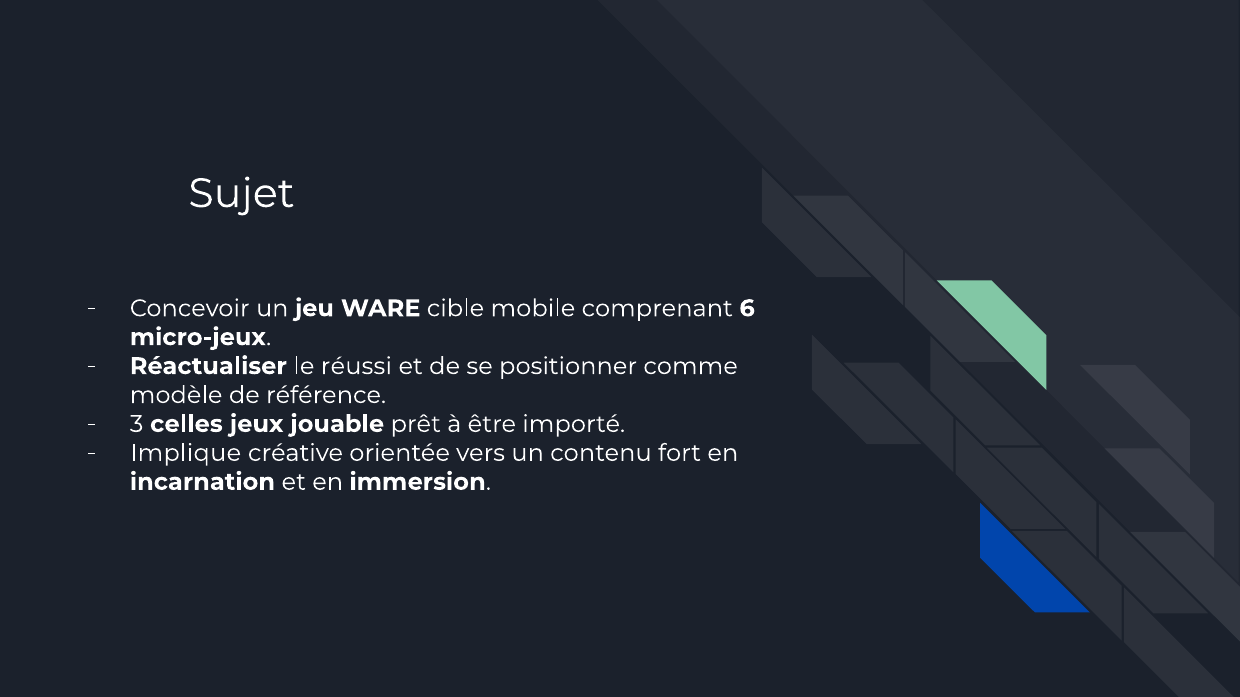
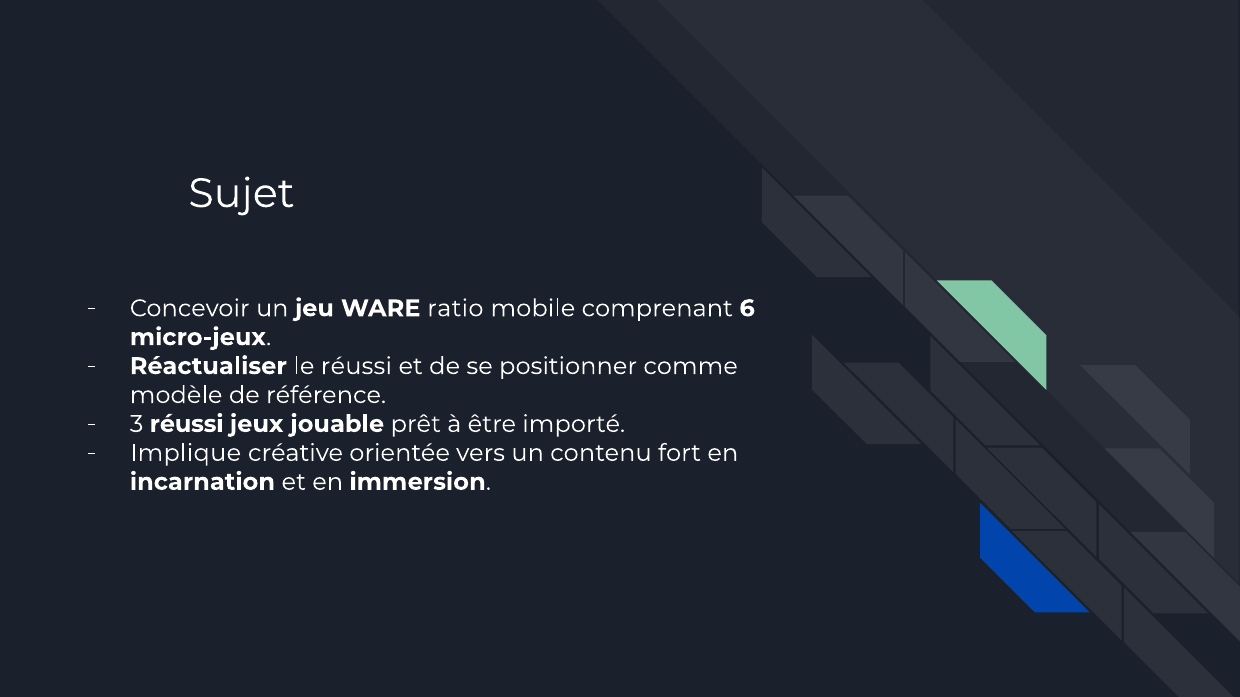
cible: cible -> ratio (455, 309)
3 celles: celles -> réussi (187, 424)
